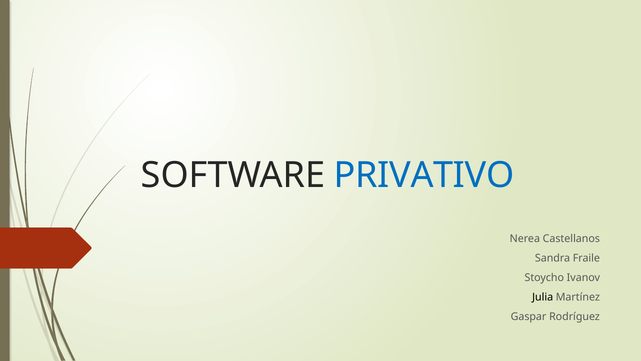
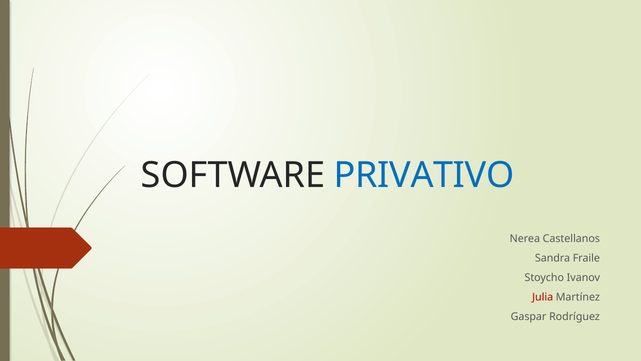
Julia colour: black -> red (543, 297)
